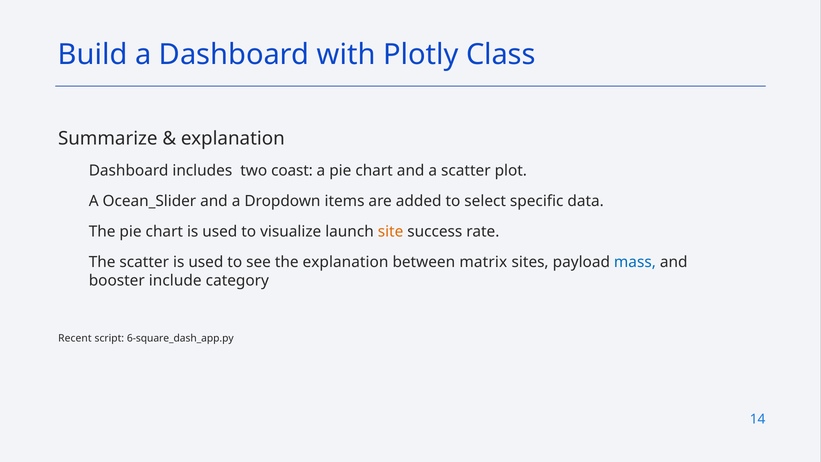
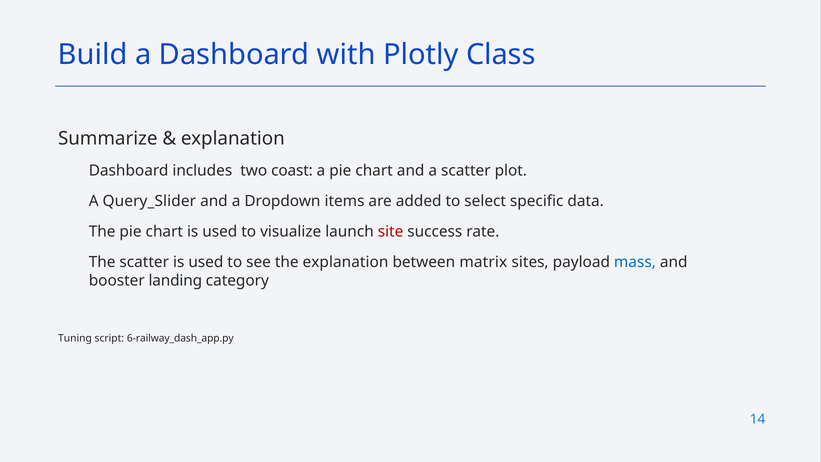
Ocean_Slider: Ocean_Slider -> Query_Slider (149, 201)
site colour: orange -> red (391, 232)
include: include -> landing (175, 281)
Recent: Recent -> Tuning (75, 338)
6-square_dash_app.py: 6-square_dash_app.py -> 6-railway_dash_app.py (180, 338)
